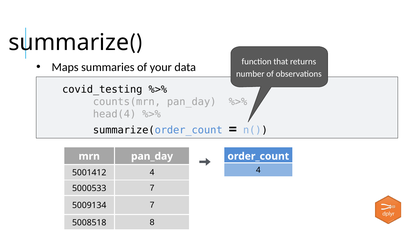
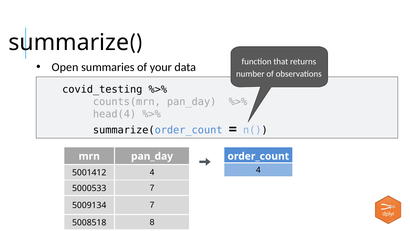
Maps: Maps -> Open (65, 67)
